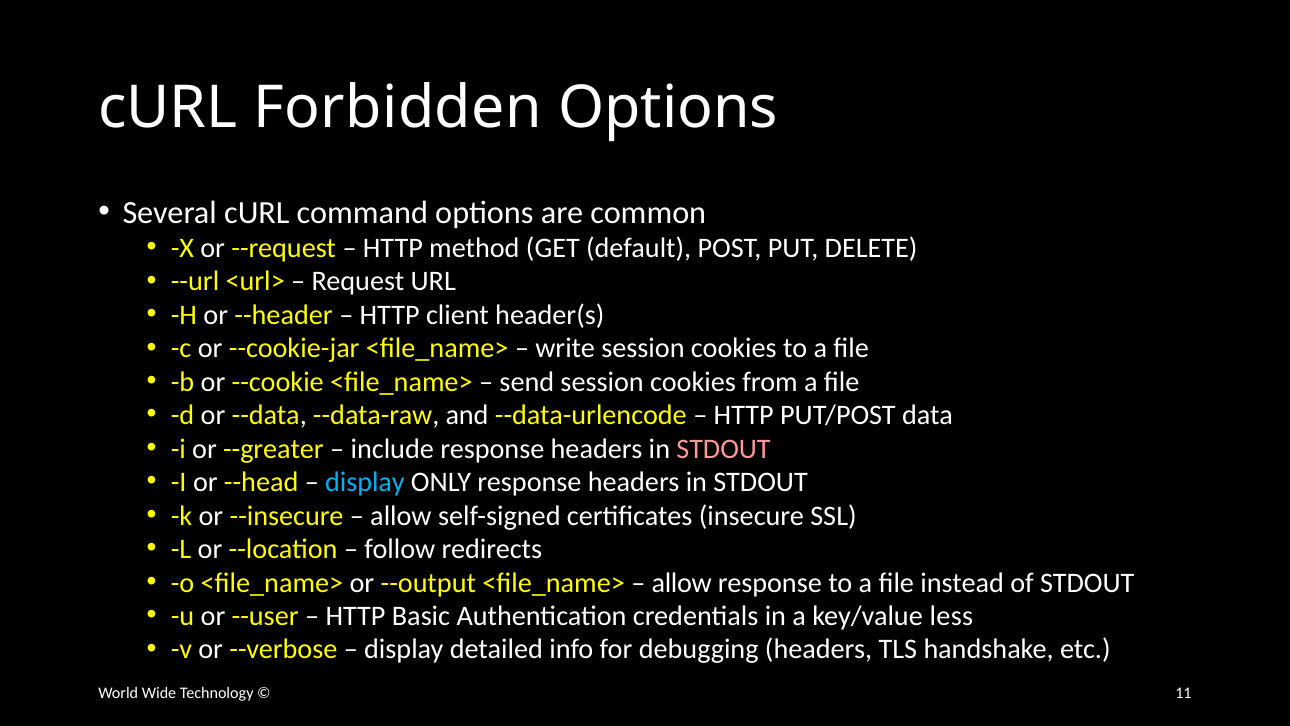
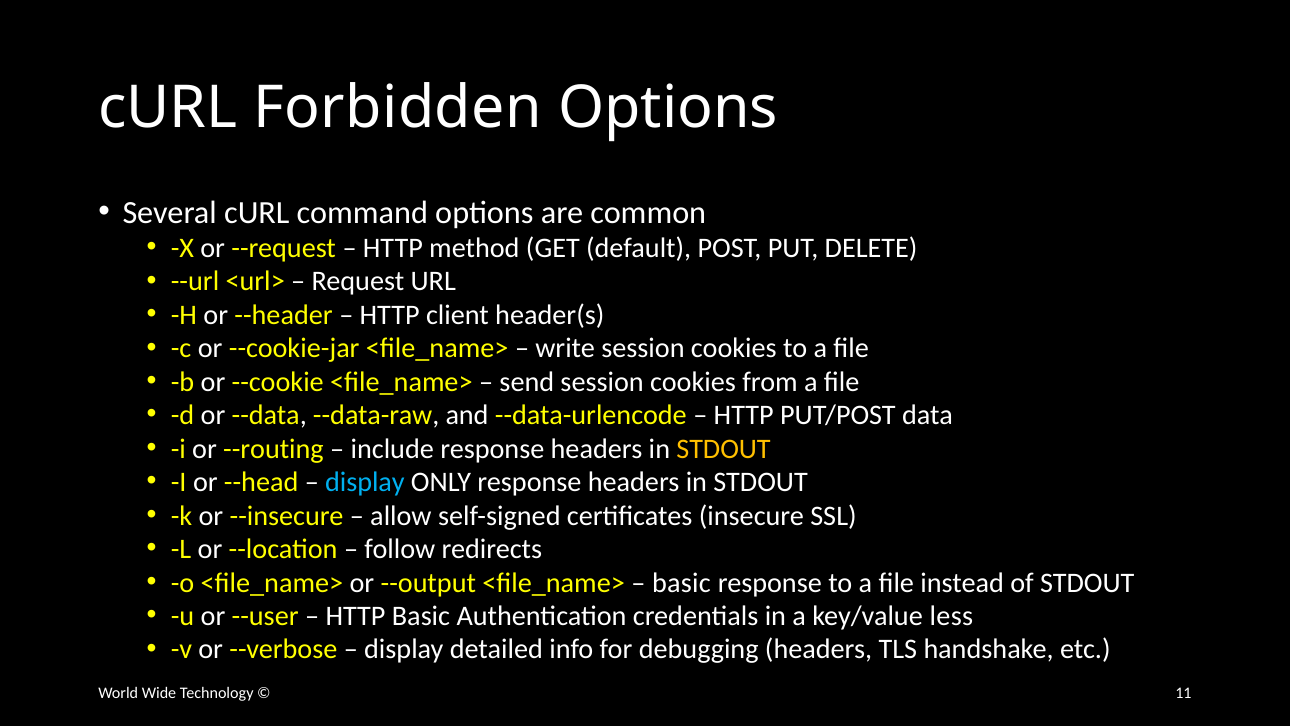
--greater: --greater -> --routing (273, 449)
STDOUT colour: pink -> yellow (724, 449)
allow: allow -> basic (681, 582)
